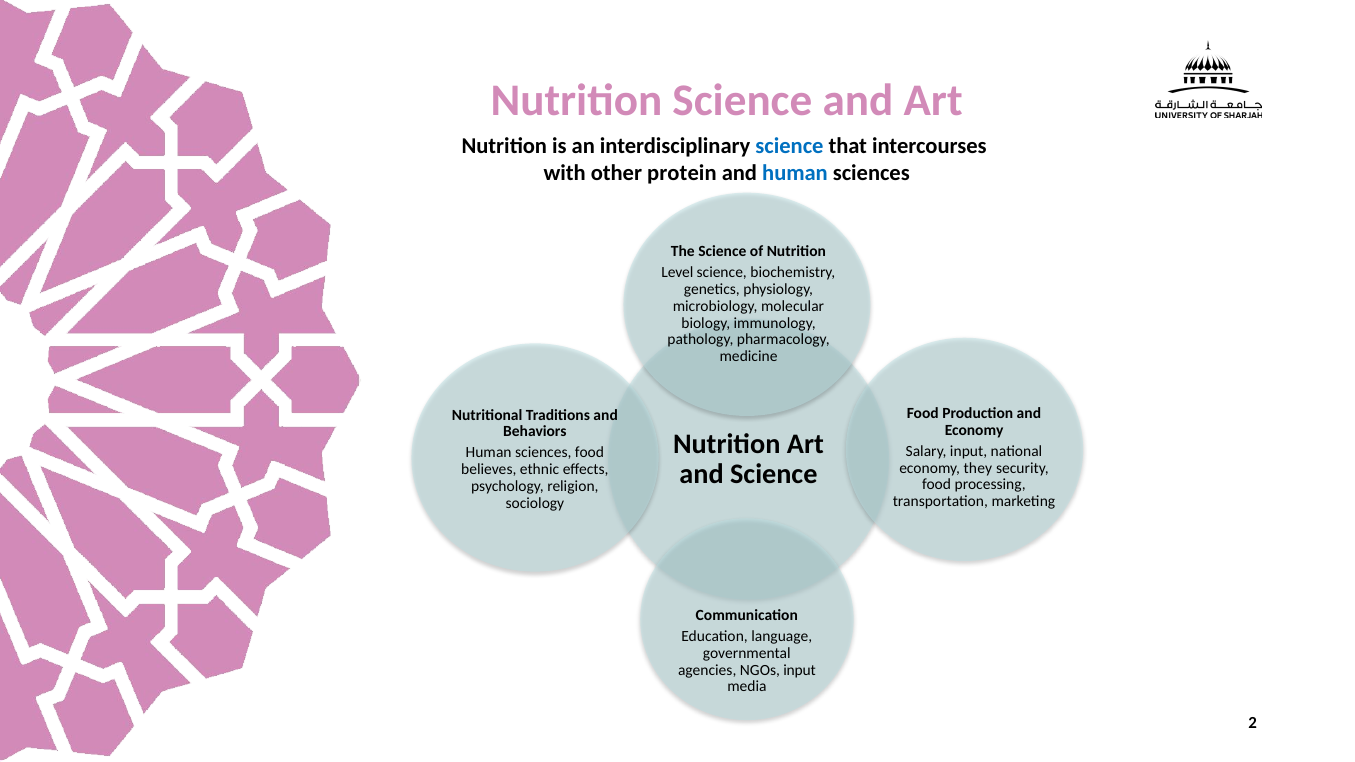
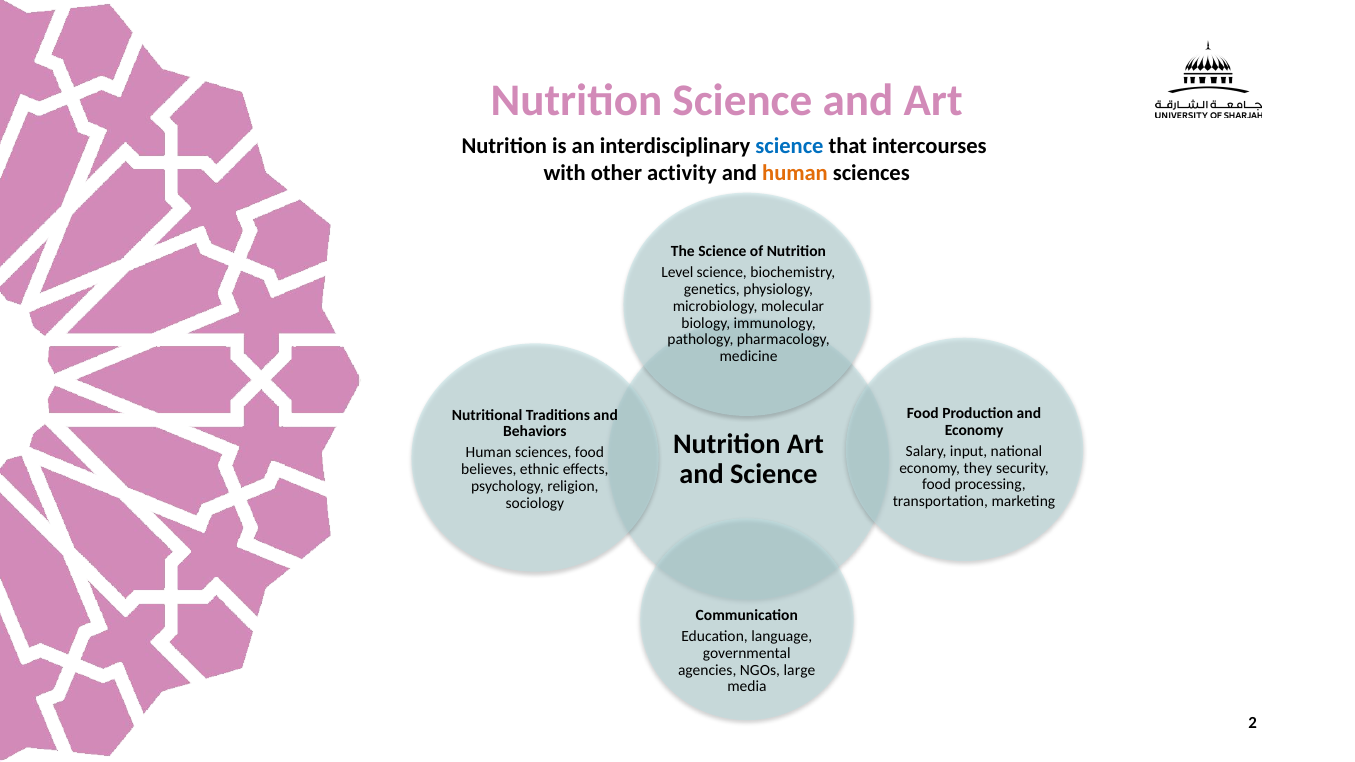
protein: protein -> activity (682, 173)
human colour: blue -> orange (795, 173)
NGOs input: input -> large (799, 670)
